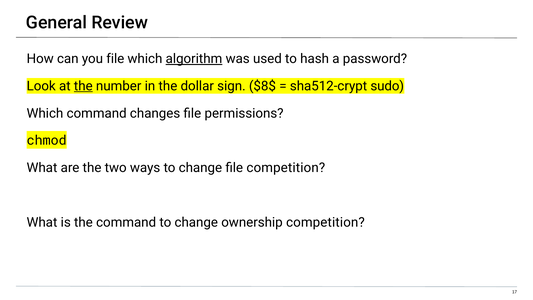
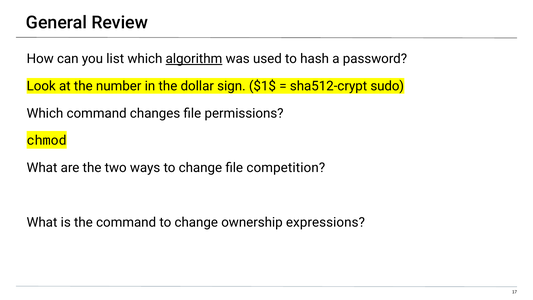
you file: file -> list (115, 59)
the underline: present -> none (83, 86)
$8$: $8$ -> $1$ (262, 86)
ownership competition: competition -> expressions (325, 222)
